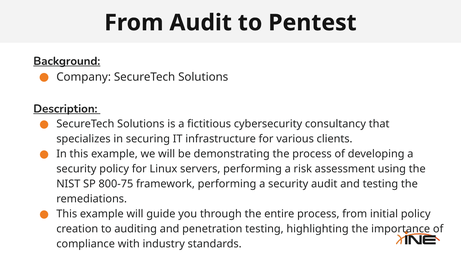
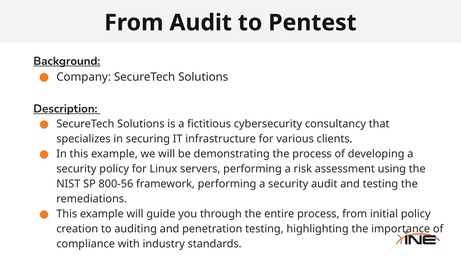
800-75: 800-75 -> 800-56 (116, 184)
